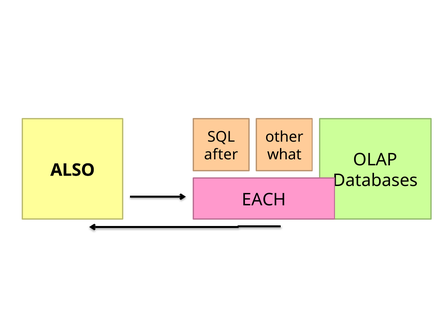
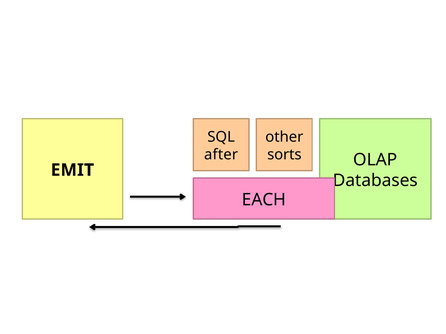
what: what -> sorts (284, 155)
ALSO: ALSO -> EMIT (72, 170)
